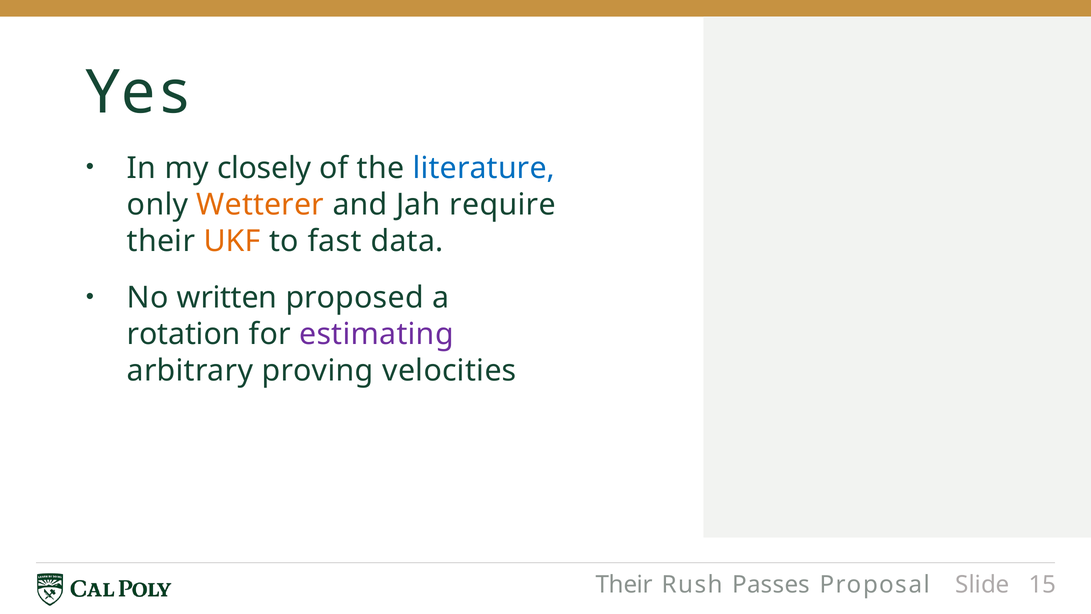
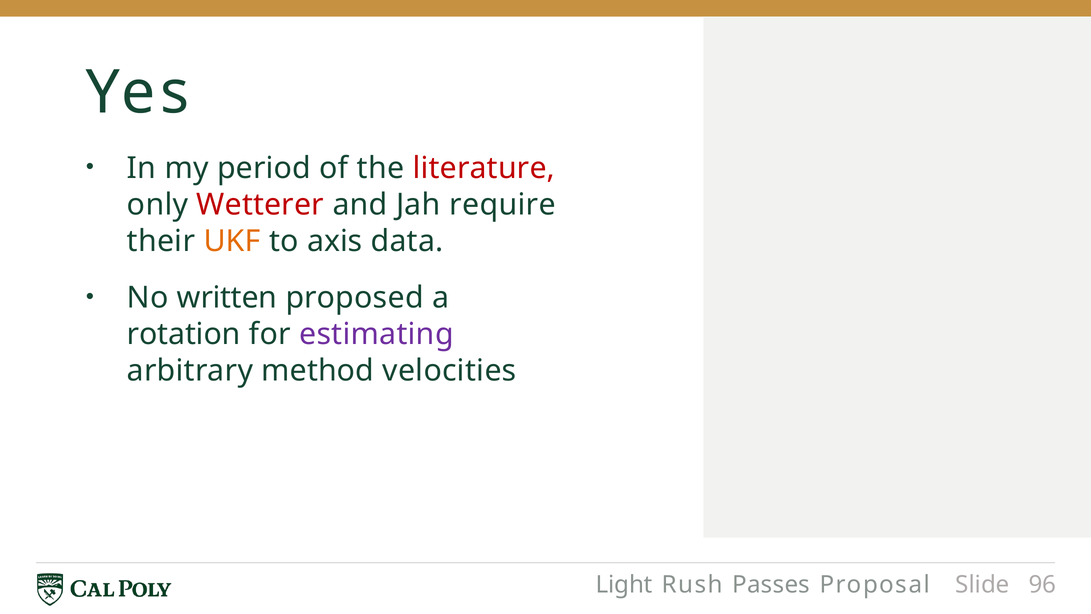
closely: closely -> period (264, 168)
literature colour: blue -> red (484, 168)
Wetterer colour: orange -> red (260, 204)
fast: fast -> axis (335, 241)
proving: proving -> method (318, 371)
Their: Their -> Light (624, 584)
15: 15 -> 96 (1042, 584)
